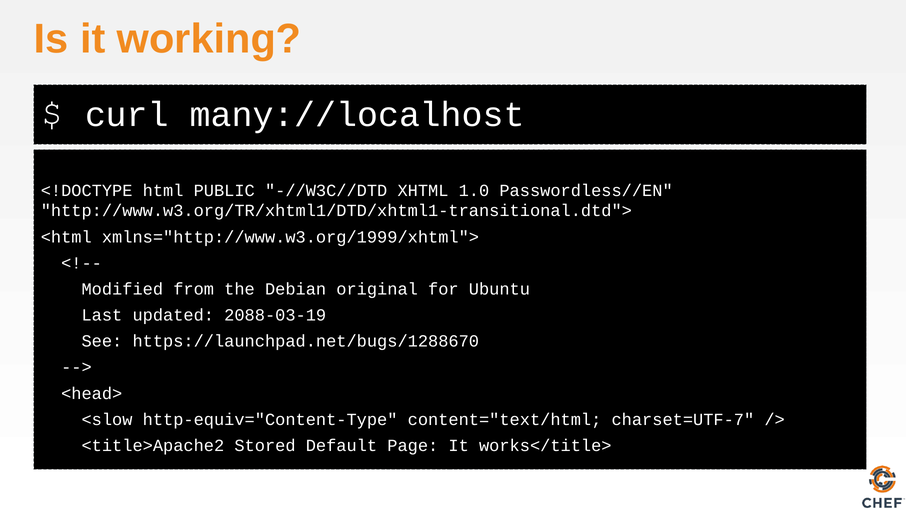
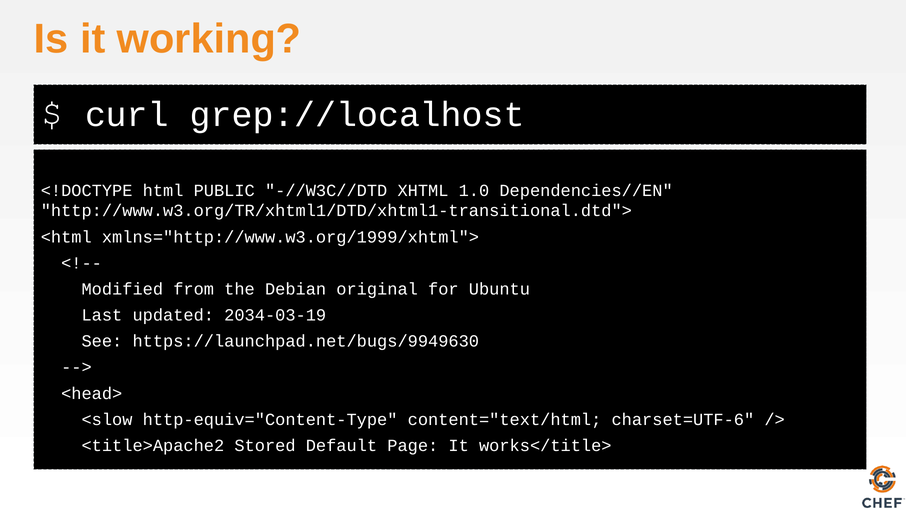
many://localhost: many://localhost -> grep://localhost (357, 114)
Passwordless//EN: Passwordless//EN -> Dependencies//EN (586, 190)
2088-03-19: 2088-03-19 -> 2034-03-19 (275, 315)
https://launchpad.net/bugs/1288670: https://launchpad.net/bugs/1288670 -> https://launchpad.net/bugs/9949630 (306, 341)
charset=UTF-7: charset=UTF-7 -> charset=UTF-6 (683, 419)
